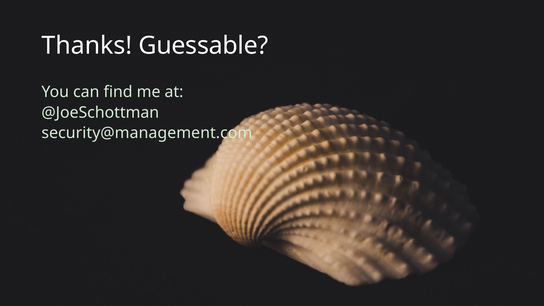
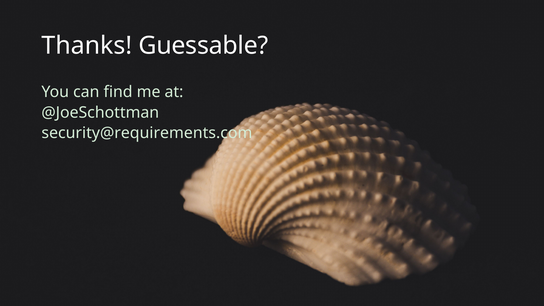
security@management.com: security@management.com -> security@requirements.com (147, 133)
